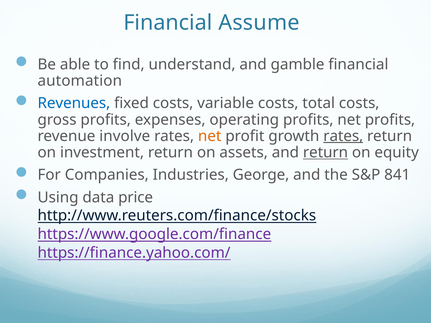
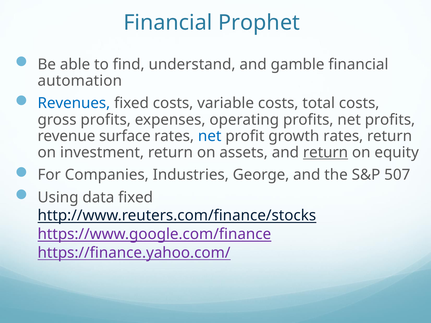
Assume: Assume -> Prophet (259, 23)
involve: involve -> surface (125, 136)
net colour: orange -> blue (210, 136)
rates underline: present -> none (343, 136)
841: 841 -> 507 (397, 175)
data price: price -> fixed (136, 198)
